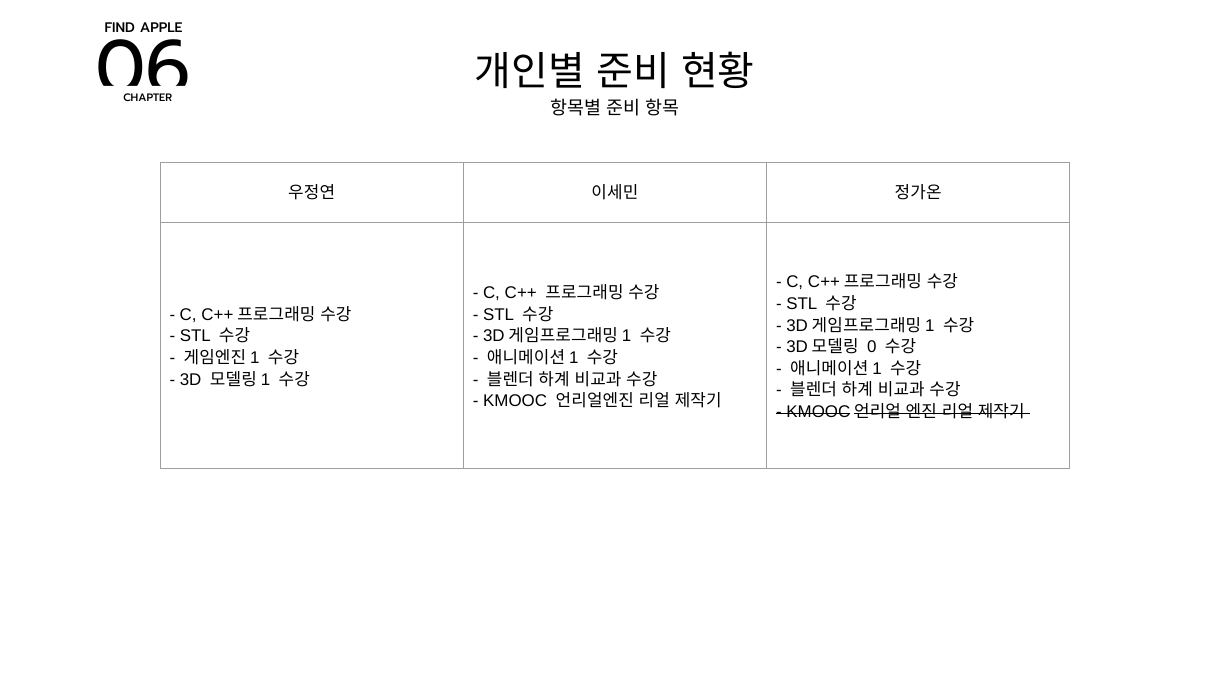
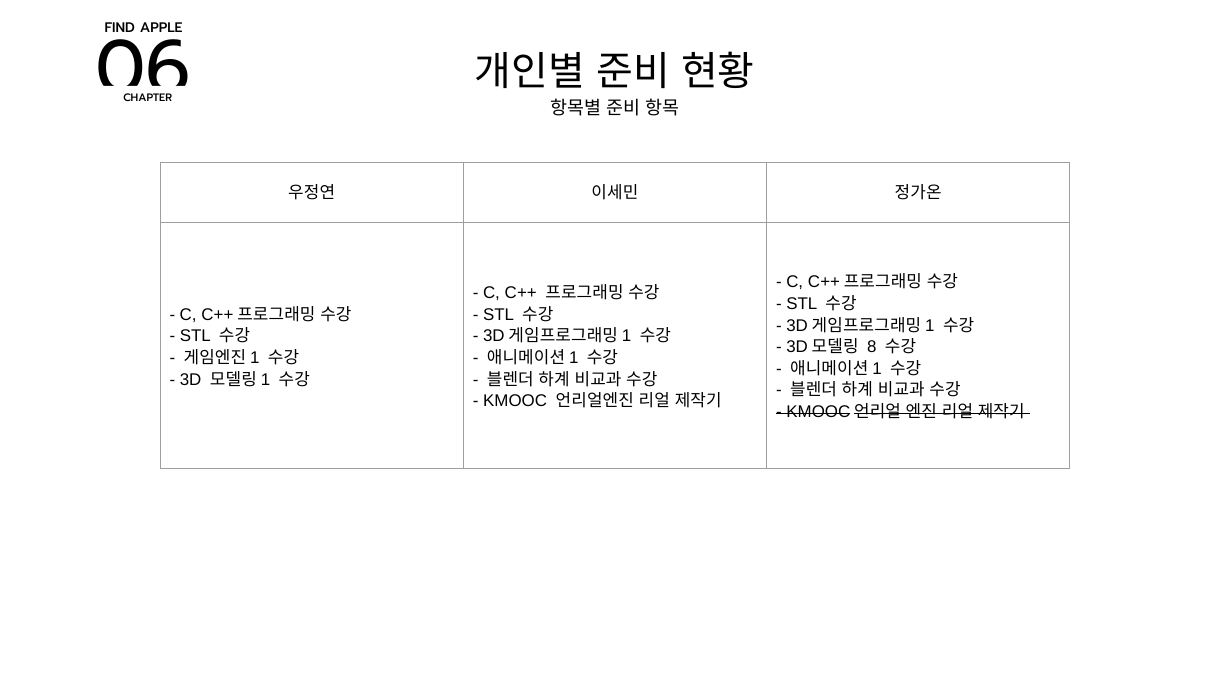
0: 0 -> 8 (872, 347)
